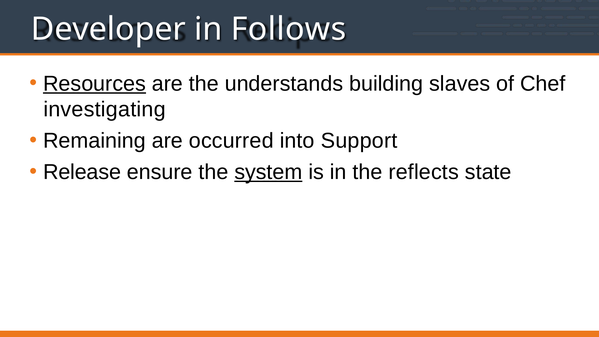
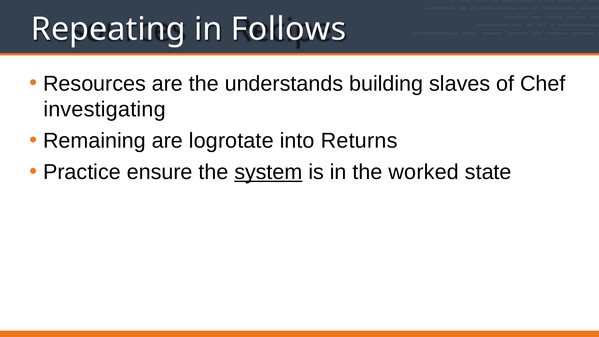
Developer: Developer -> Repeating (108, 29)
Resources underline: present -> none (94, 84)
occurred: occurred -> logrotate (231, 141)
Support: Support -> Returns (359, 141)
Release: Release -> Practice (82, 172)
reflects: reflects -> worked (424, 172)
